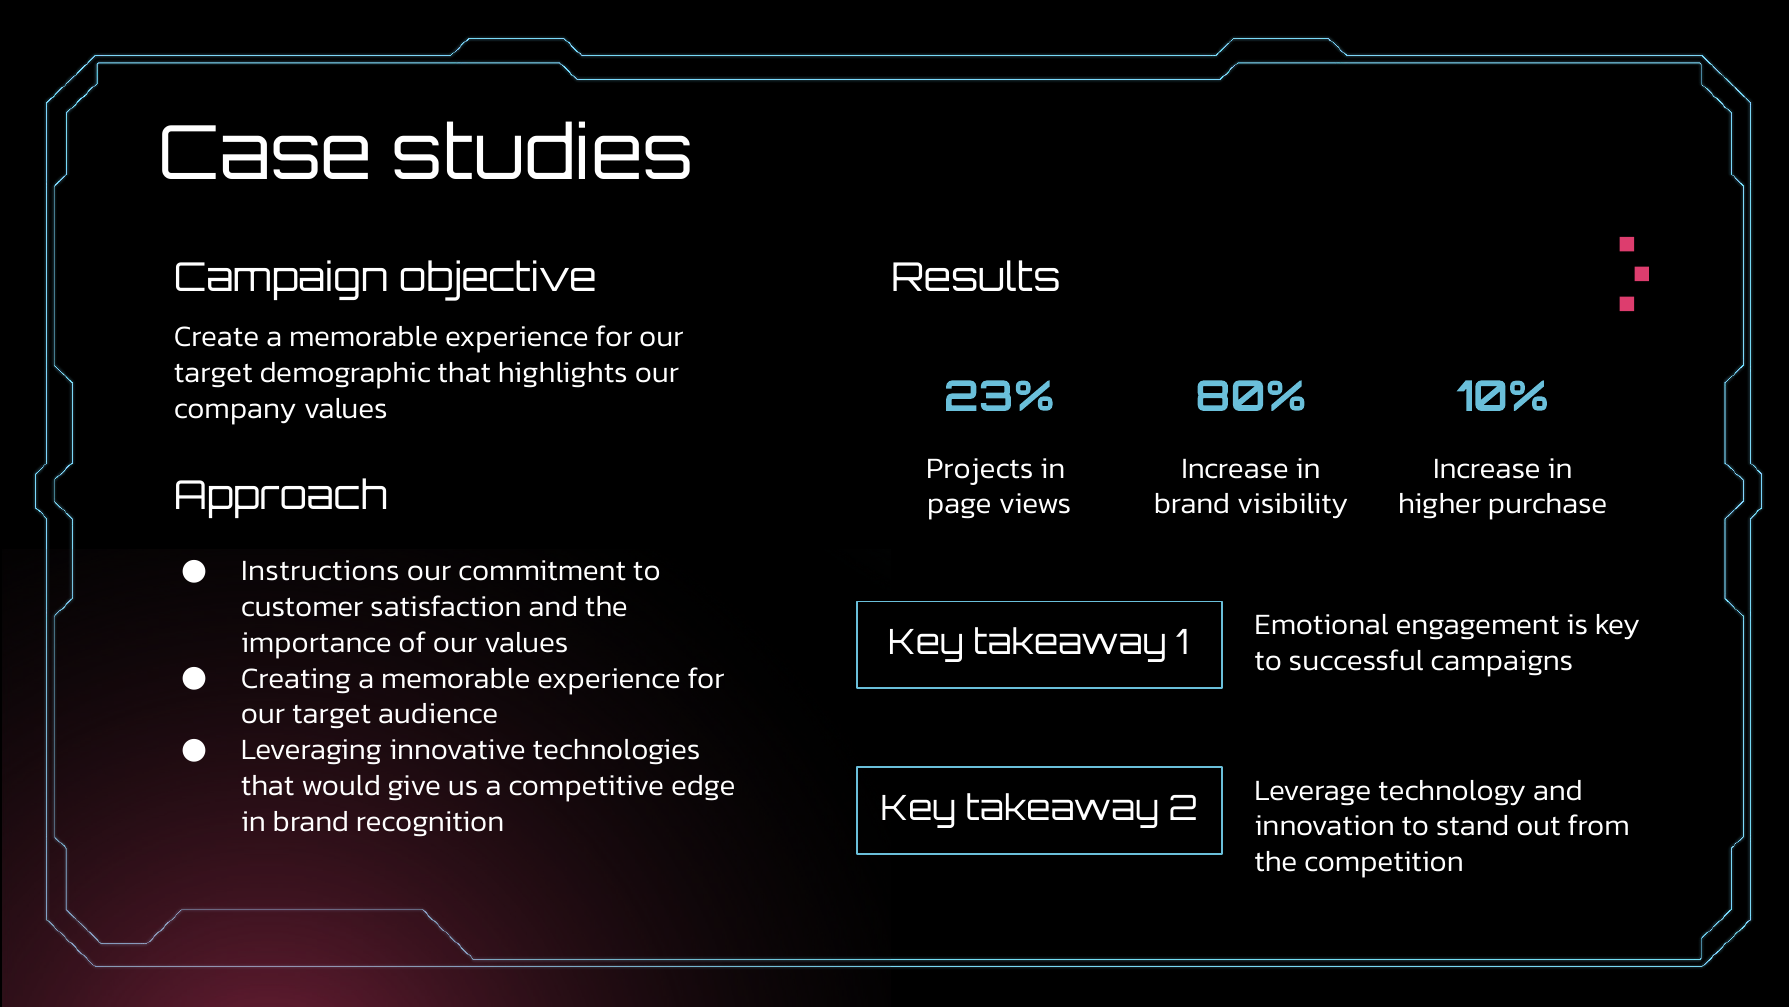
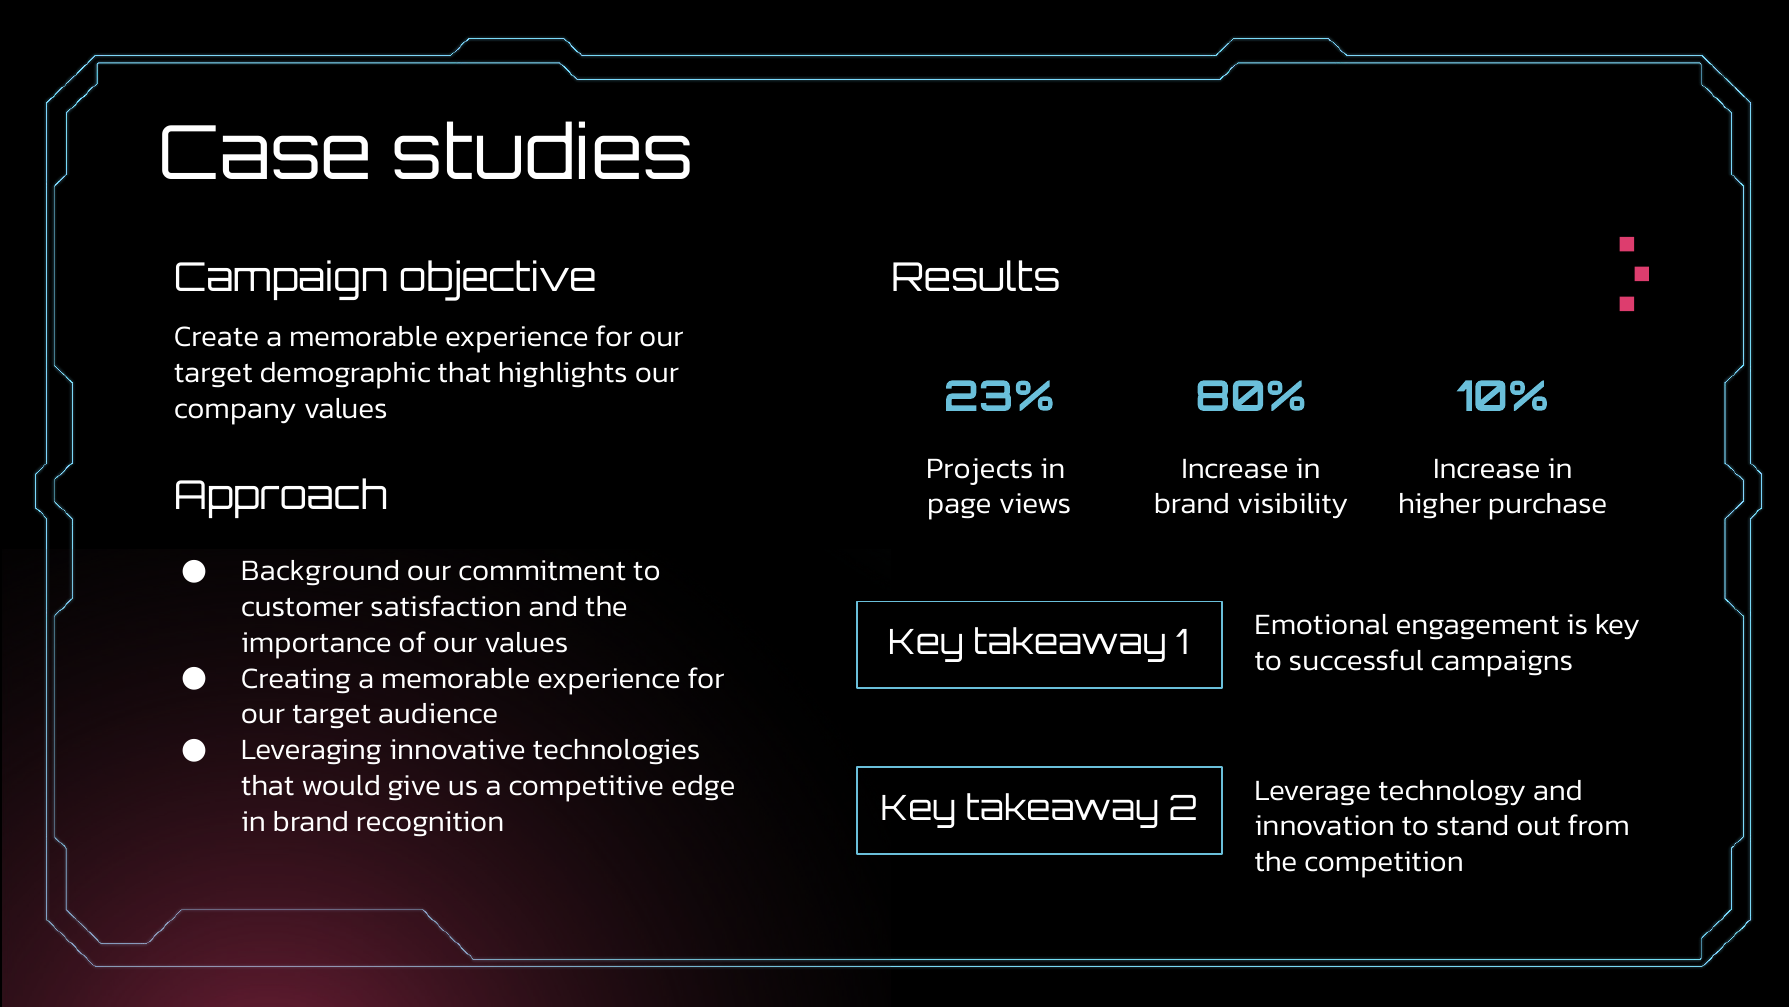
Instructions: Instructions -> Background (321, 571)
